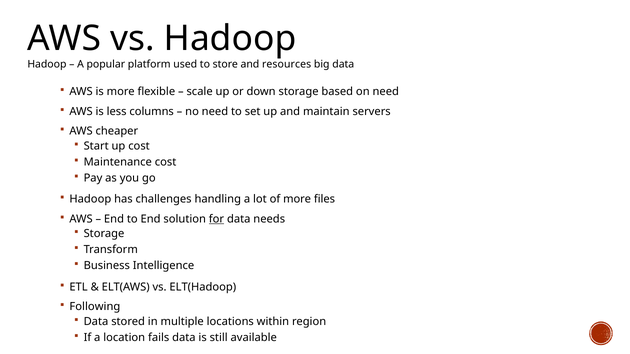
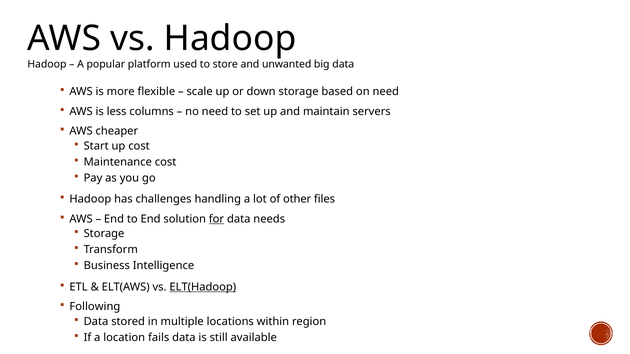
resources: resources -> unwanted (287, 64)
of more: more -> other (297, 199)
ELT(Hadoop underline: none -> present (203, 287)
